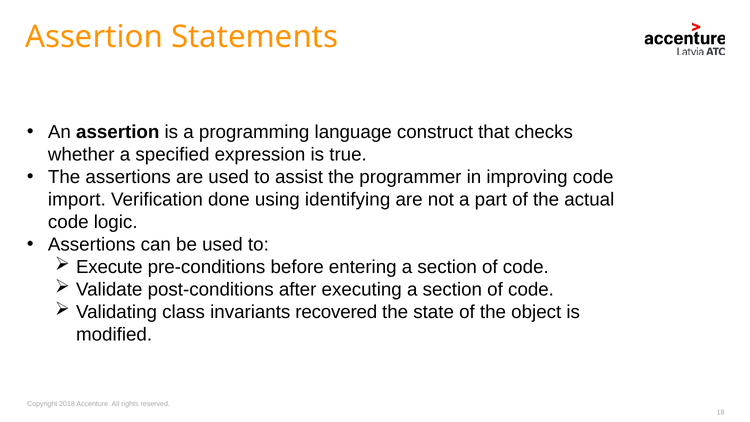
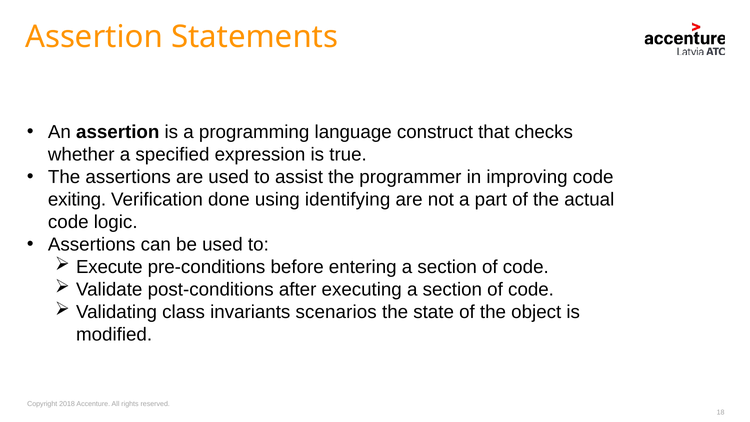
import: import -> exiting (77, 200)
recovered: recovered -> scenarios (336, 312)
